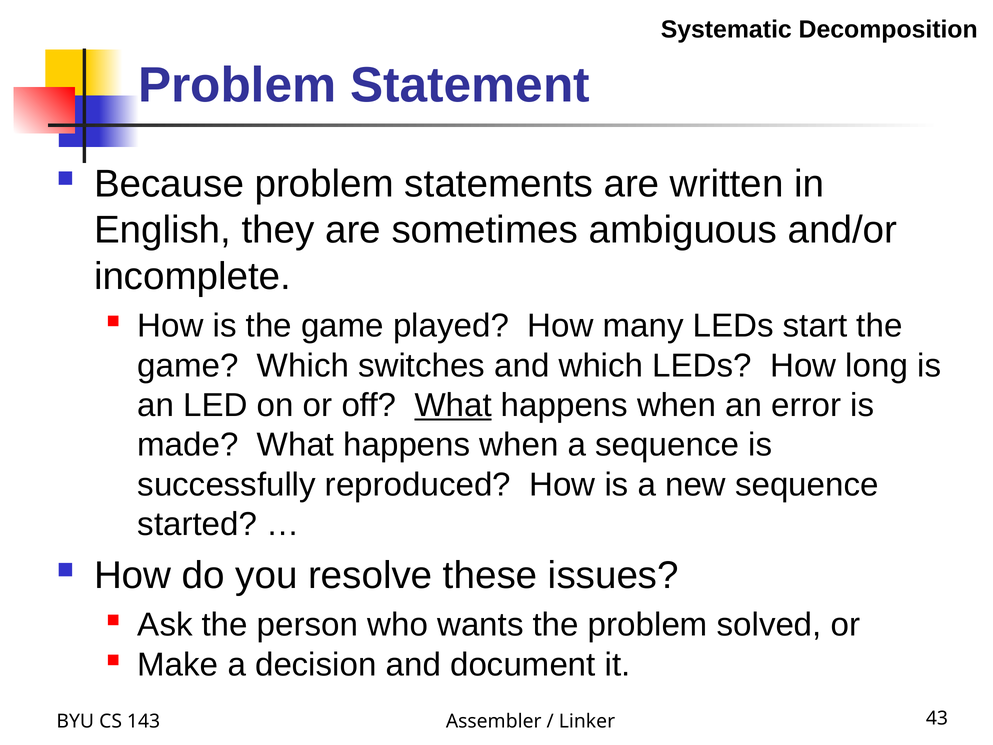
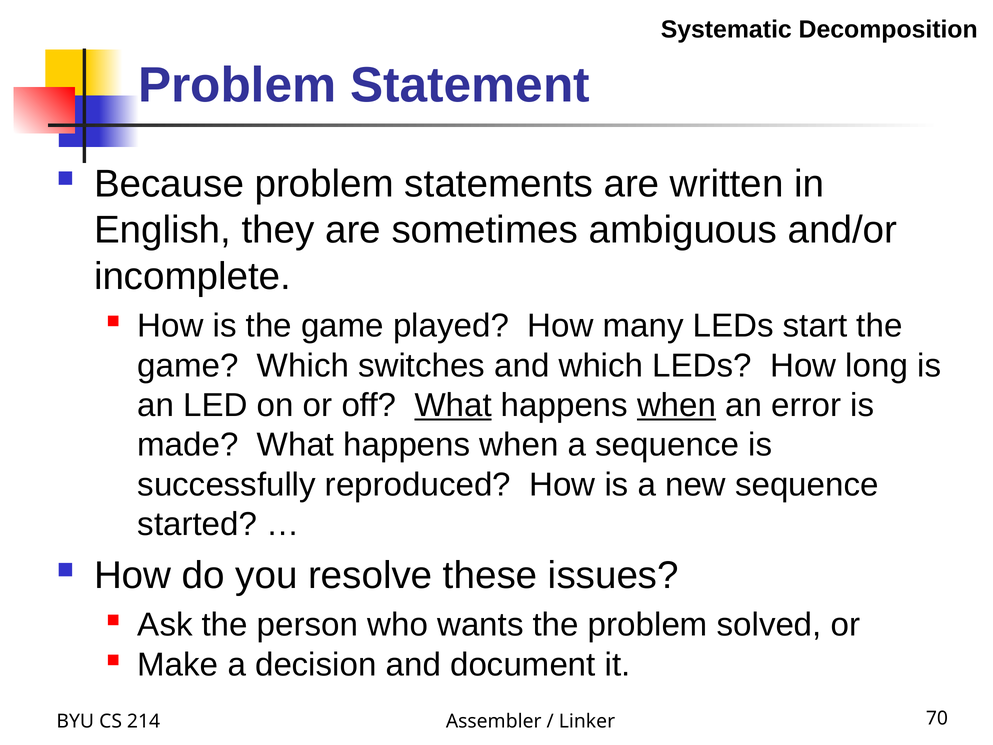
when underline: none -> present (677, 405)
143: 143 -> 214 (144, 721)
43: 43 -> 70 (937, 718)
